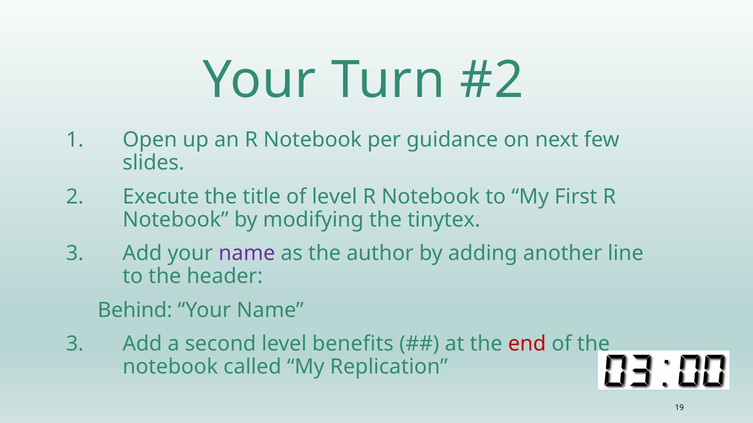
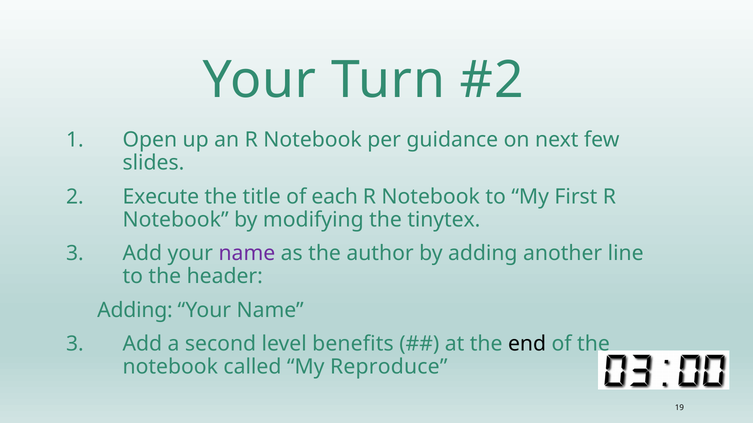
of level: level -> each (335, 197)
Behind: Behind -> Adding (135, 311)
end colour: red -> black (527, 344)
Replication: Replication -> Reproduce (389, 367)
